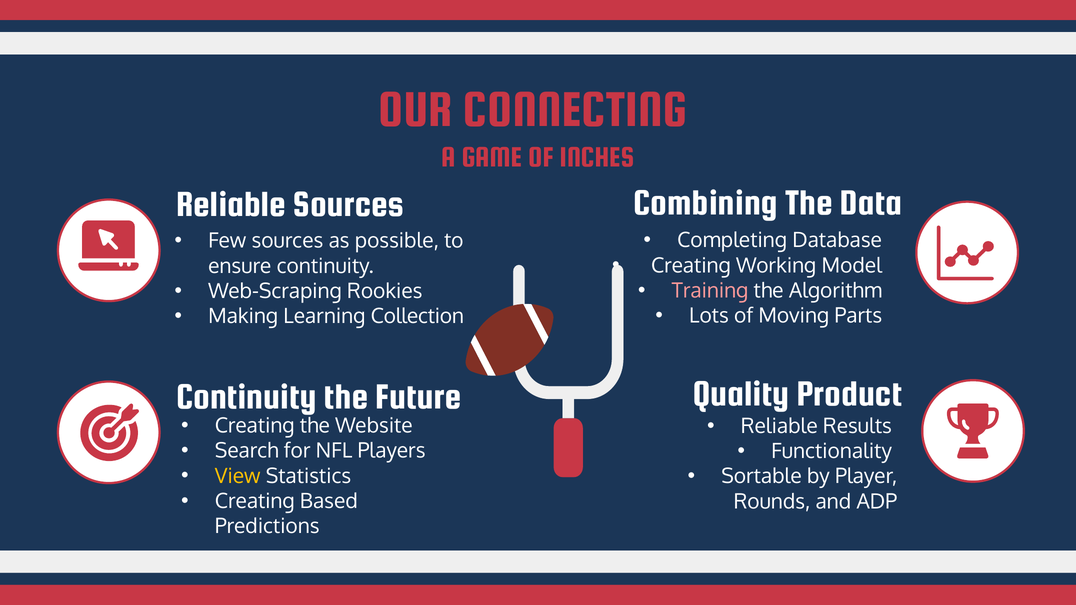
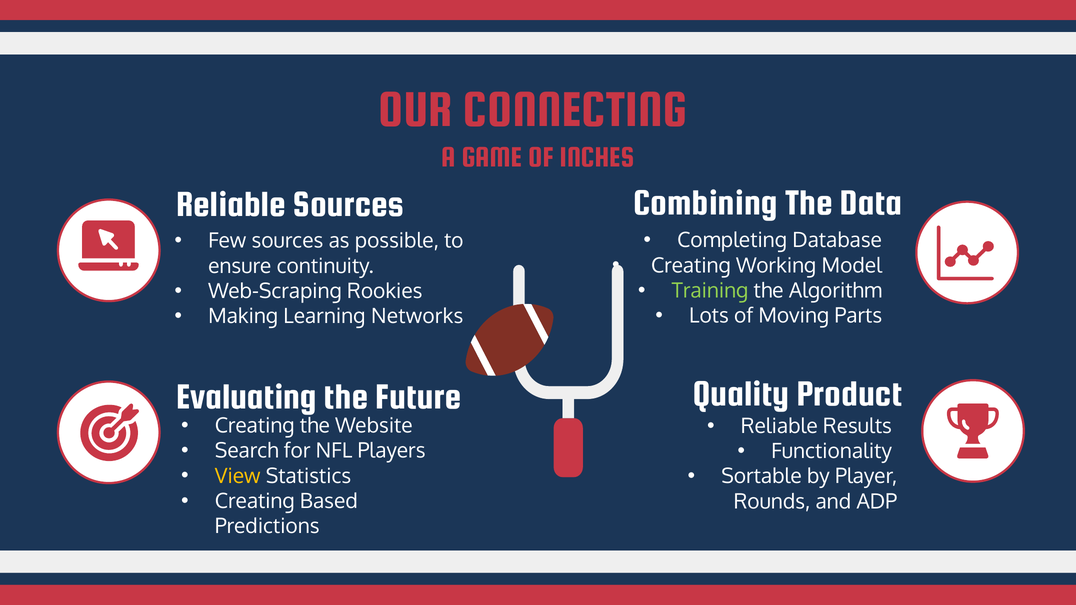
Training colour: pink -> light green (710, 291)
Collection: Collection -> Networks (417, 316)
Continuity: Continuity -> Evaluating (246, 397)
